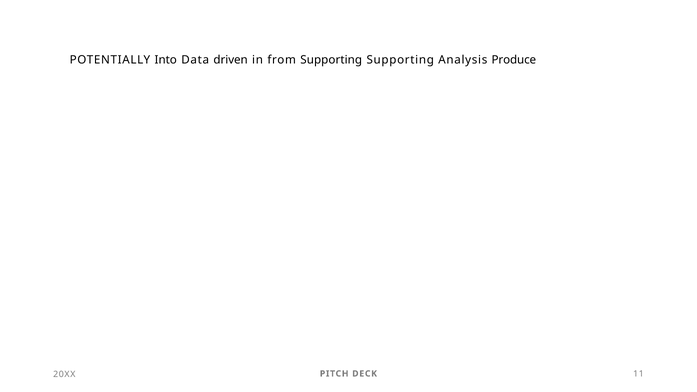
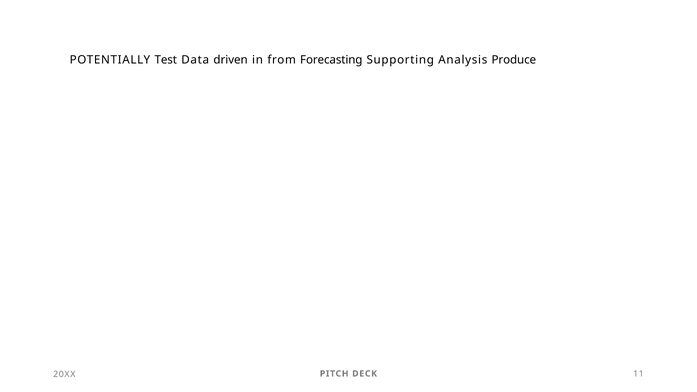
Into: Into -> Test (166, 60)
from Supporting: Supporting -> Forecasting (331, 60)
